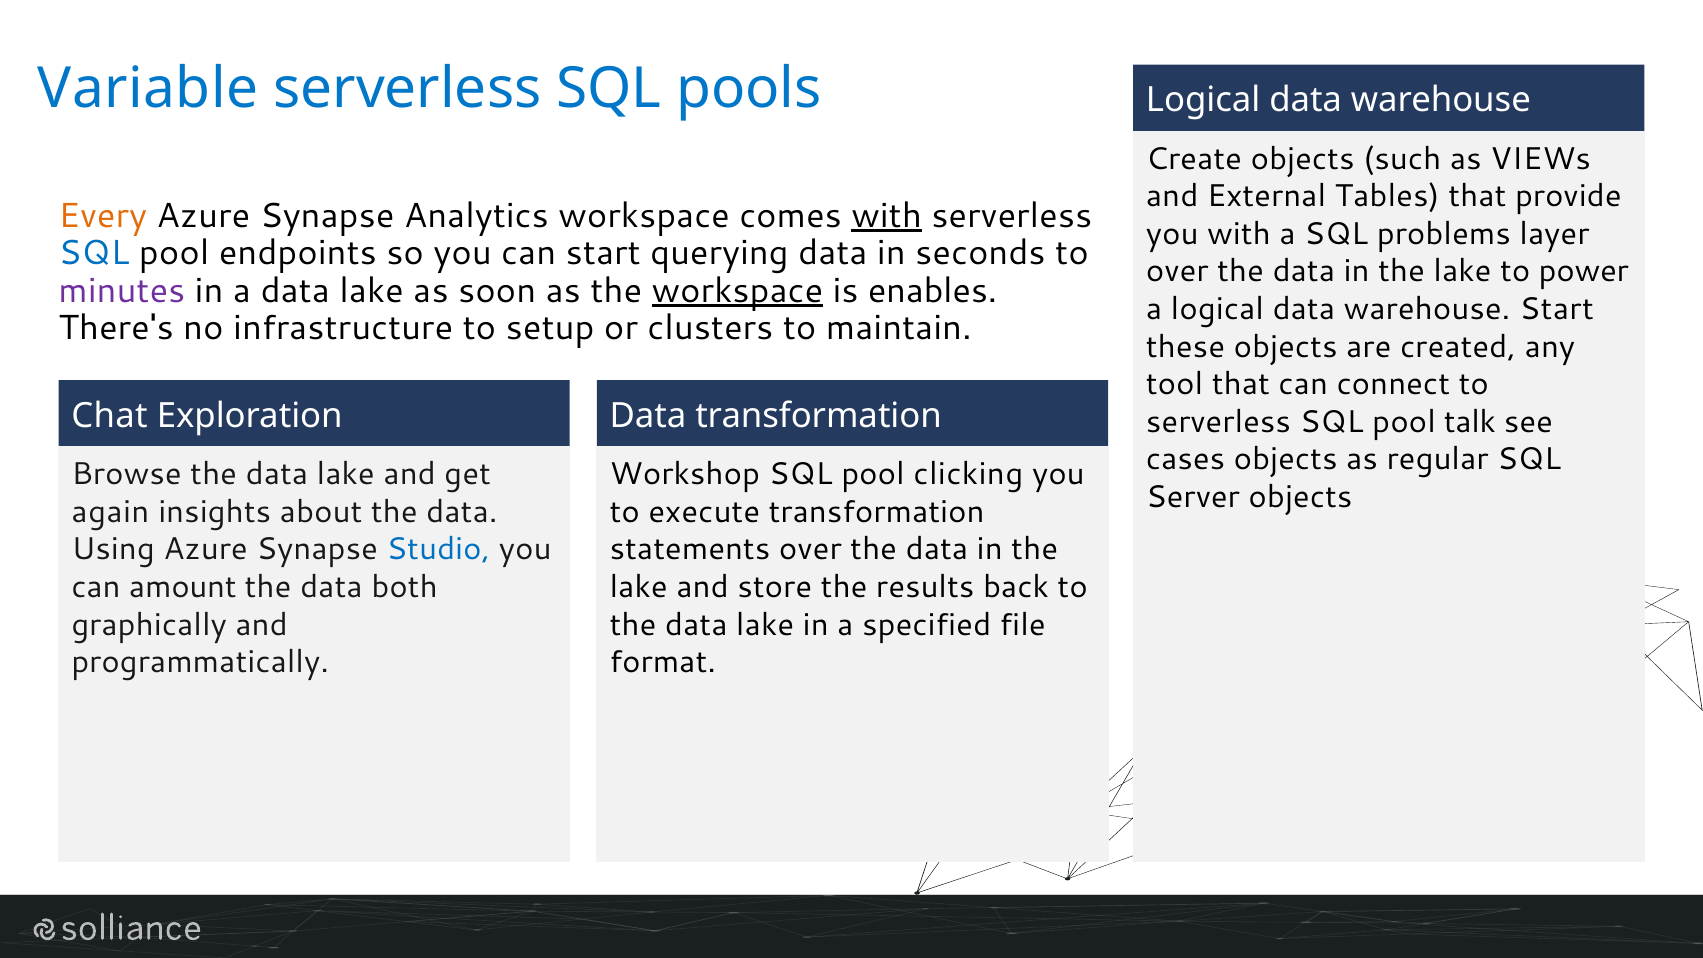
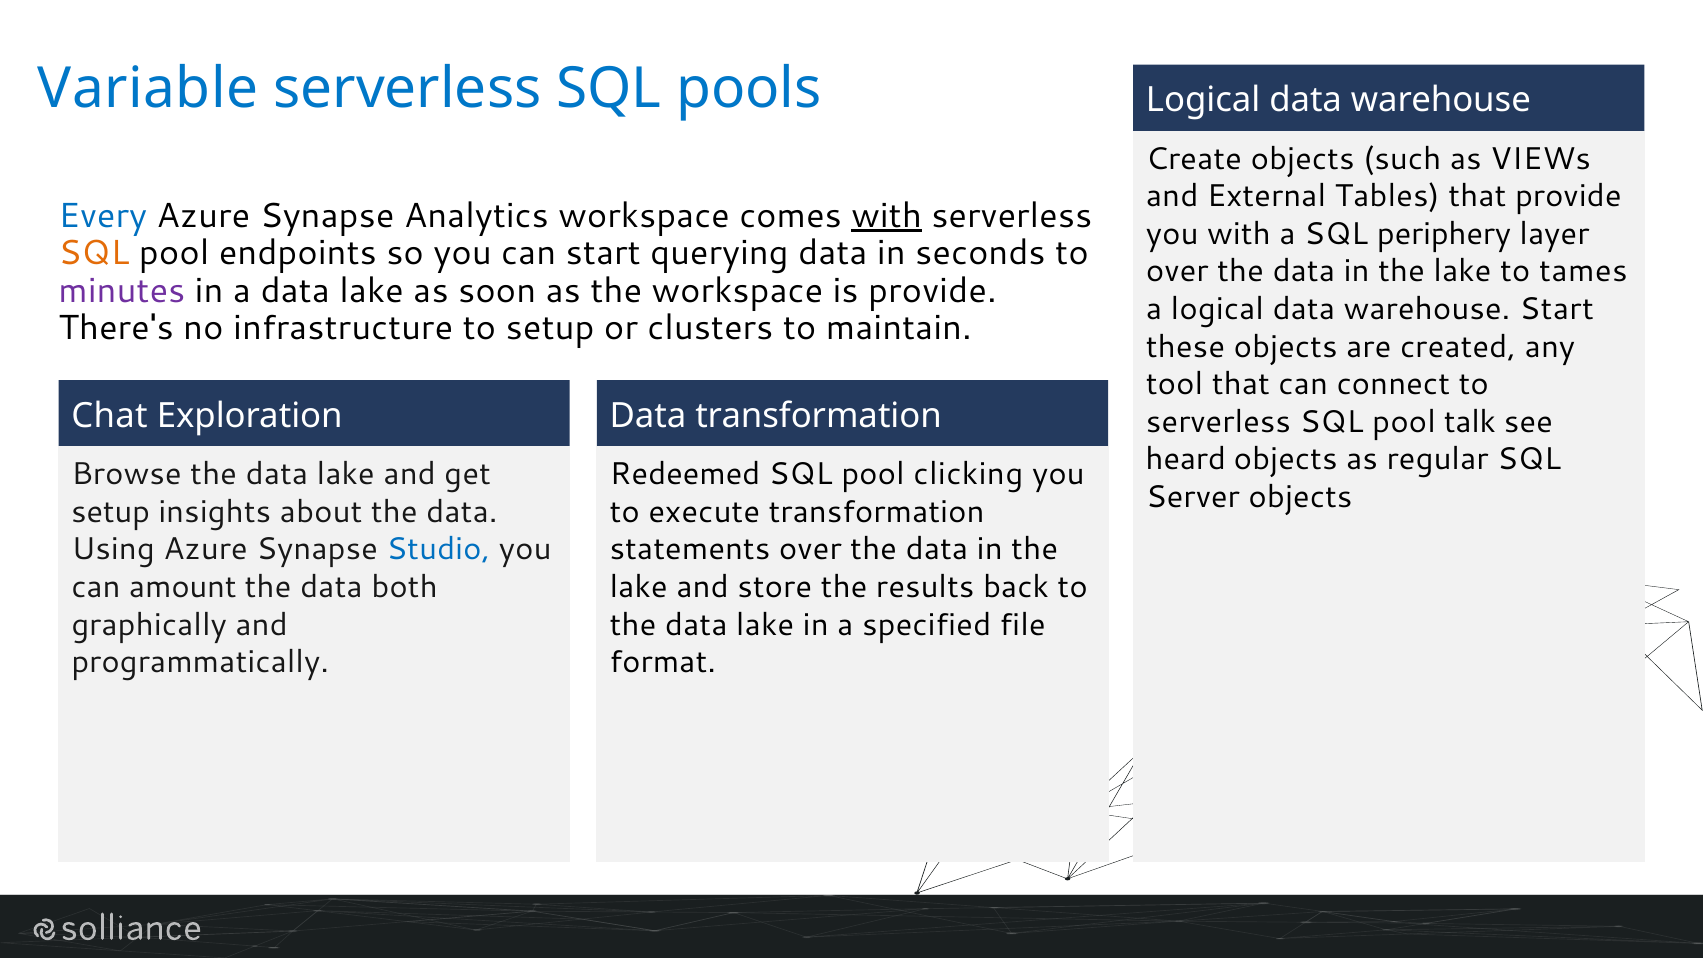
Every colour: orange -> blue (103, 216)
problems: problems -> periphery (1444, 234)
SQL colour: blue -> orange (94, 253)
power: power -> tames (1583, 271)
workspace underline: present -> none (737, 291)
is enables: enables -> provide (932, 291)
cases: cases -> heard (1186, 460)
Workshop: Workshop -> Redeemed (685, 474)
again: again -> setup (111, 512)
